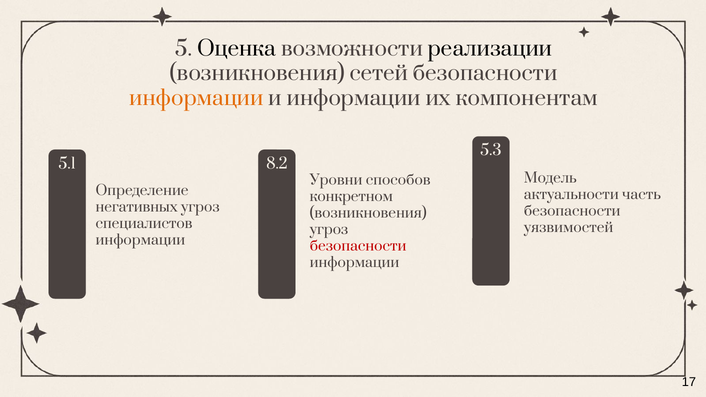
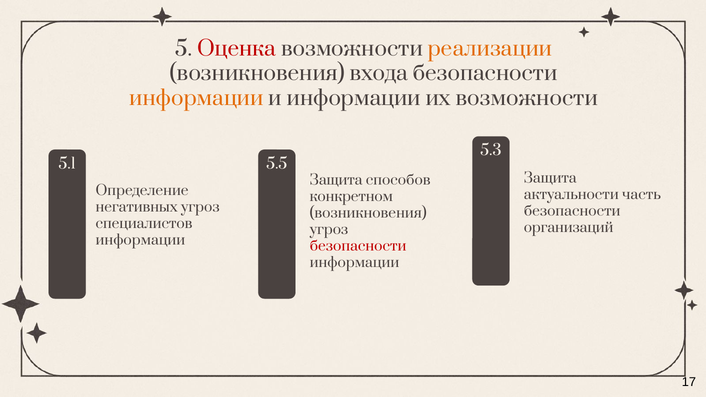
Оценка colour: black -> red (237, 49)
реализации colour: black -> orange (490, 49)
сетей: сетей -> входа (379, 74)
их компонентам: компонентам -> возможности (527, 98)
8.2: 8.2 -> 5.5 (277, 164)
Модель: Модель -> Защита (550, 178)
Уровни: Уровни -> Защита (336, 181)
уязвимостей: уязвимостей -> организаций (569, 228)
